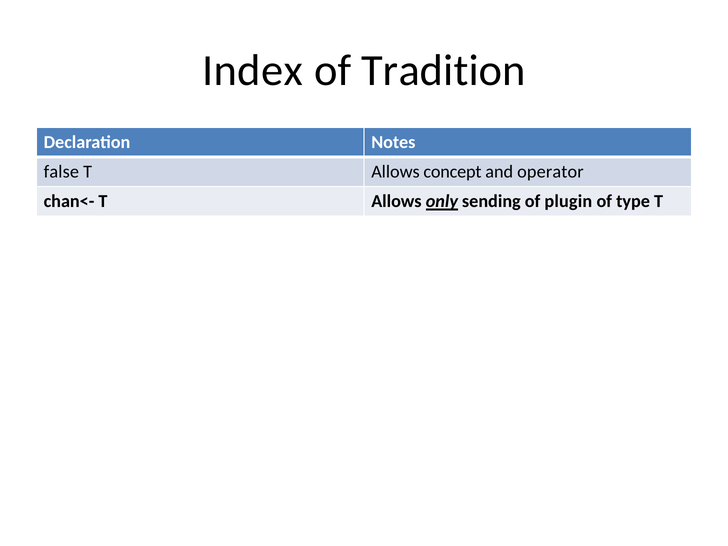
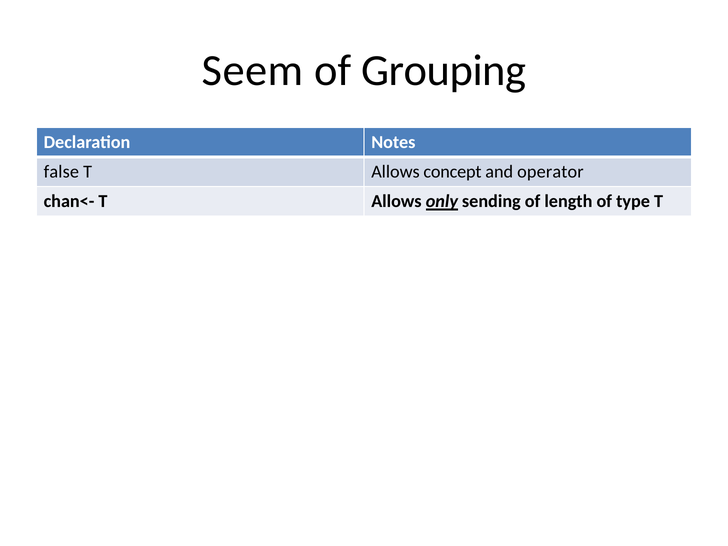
Index: Index -> Seem (253, 70)
Tradition: Tradition -> Grouping (444, 70)
plugin: plugin -> length (568, 201)
